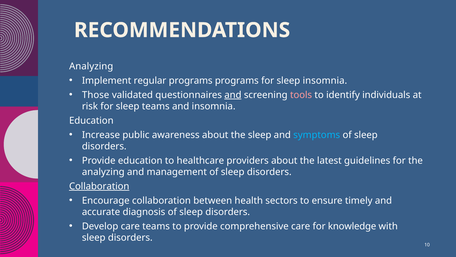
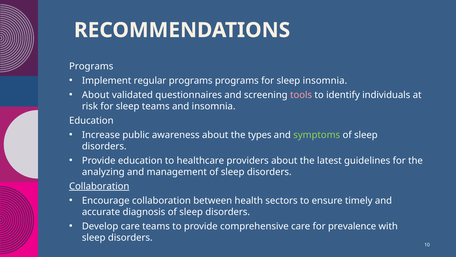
Analyzing: Analyzing -> Programs (91, 66)
Those: Those -> About (96, 95)
and underline: present -> none (233, 95)
the sleep: sleep -> types (260, 135)
symptoms colour: light blue -> light green (317, 135)
knowledge: knowledge -> prevalence (352, 226)
